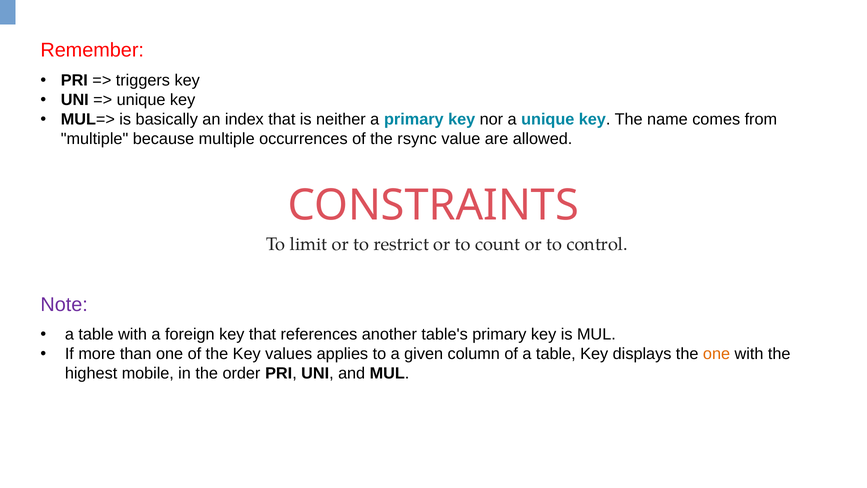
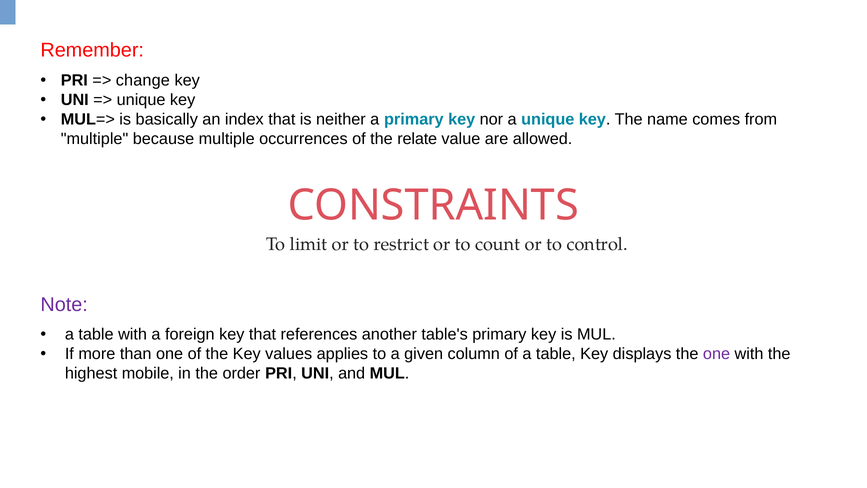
triggers: triggers -> change (143, 80)
rsync: rsync -> relate (417, 139)
one colour: orange -> purple (717, 354)
